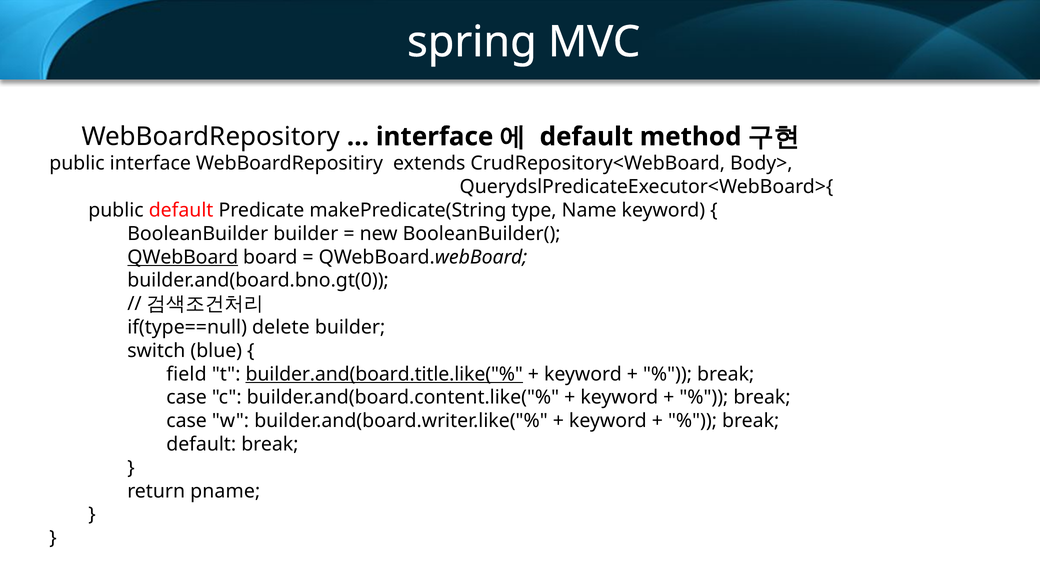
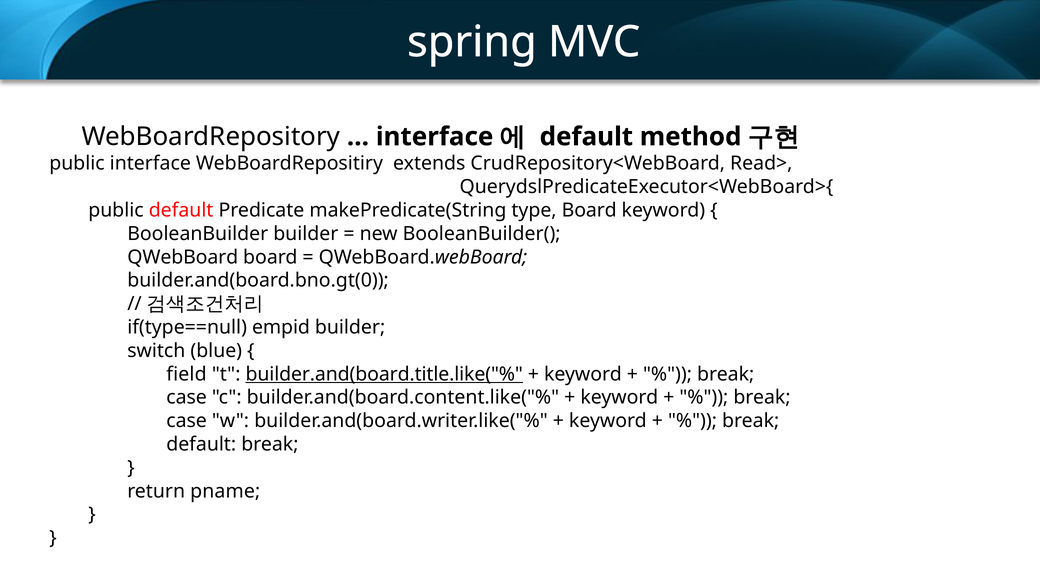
Body>: Body> -> Read> (761, 164)
type Name: Name -> Board (589, 210)
QWebBoard underline: present -> none (183, 257)
delete: delete -> empid (281, 327)
